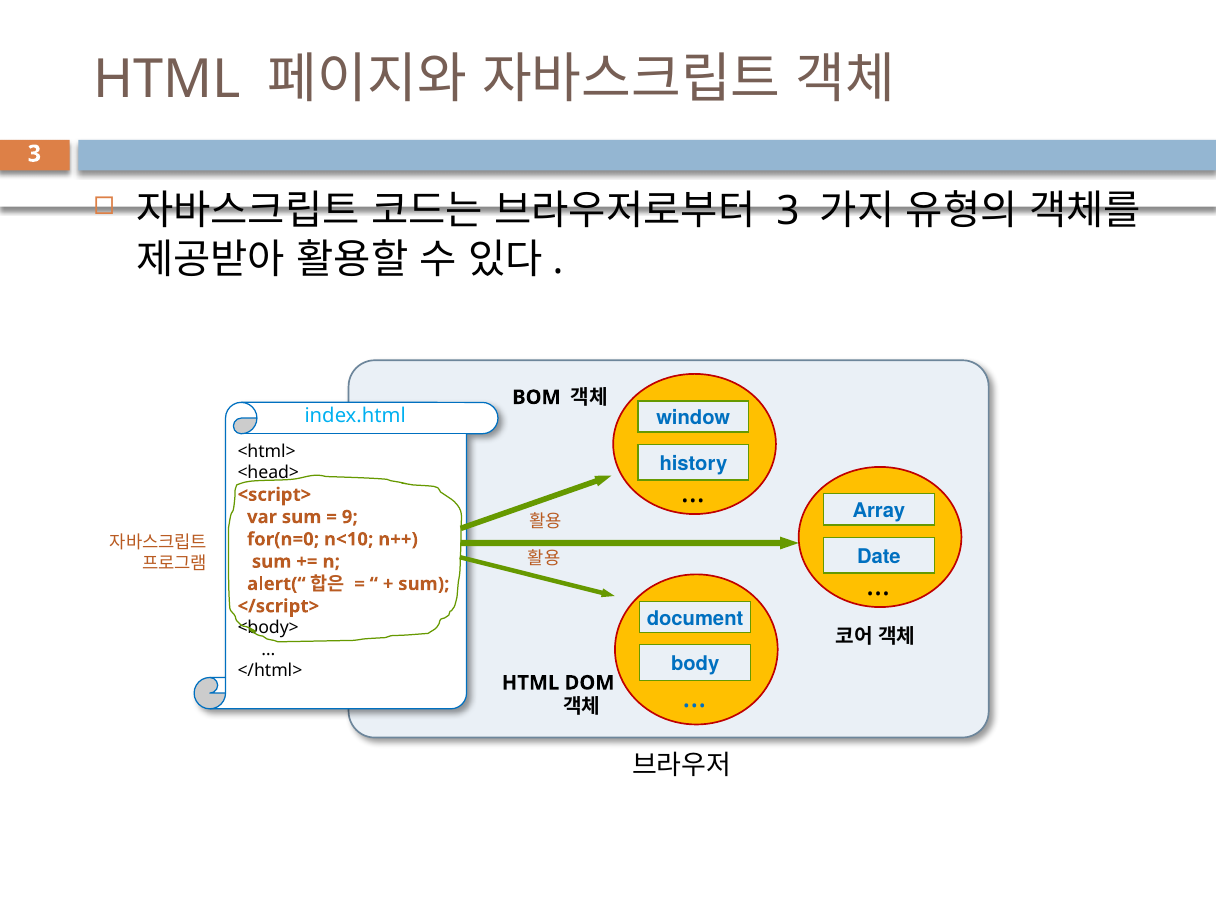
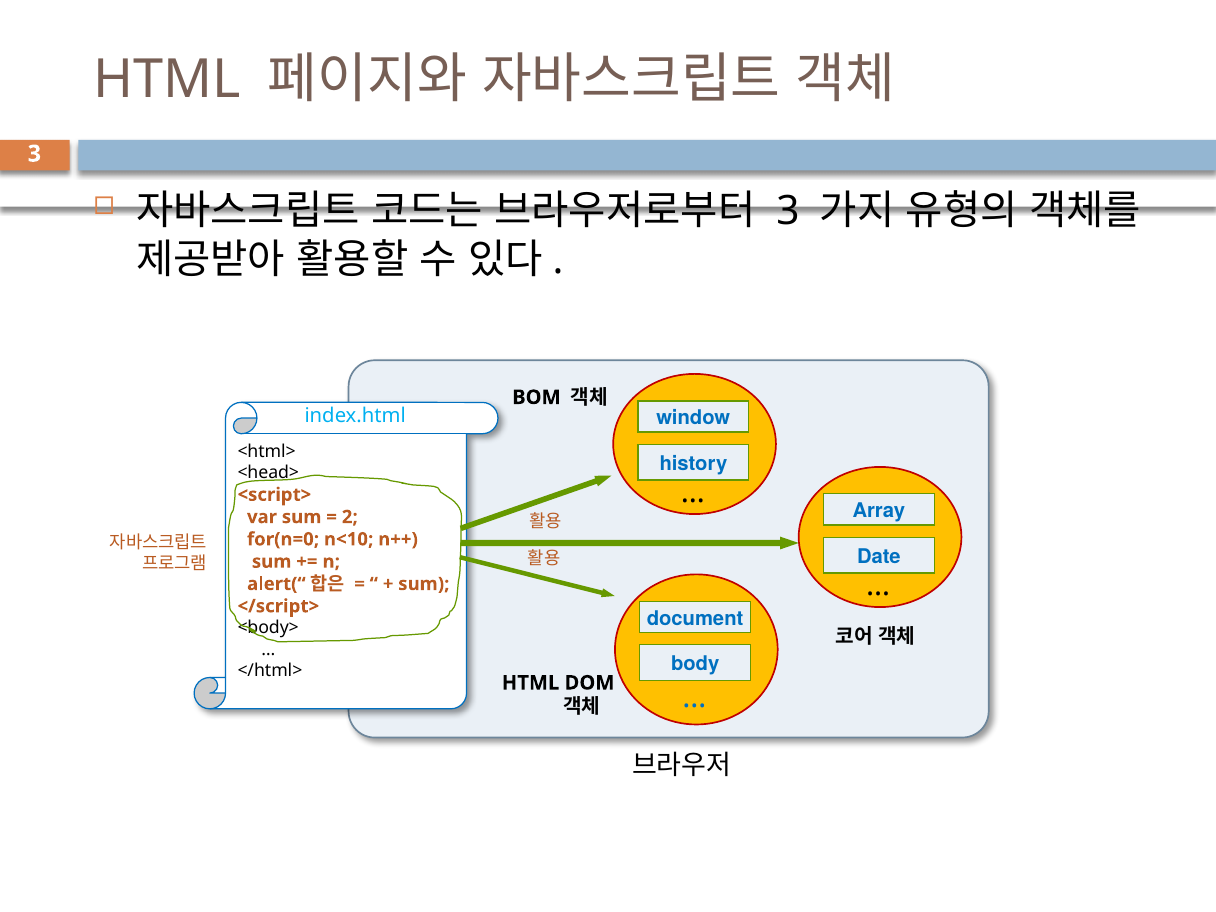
9: 9 -> 2 (350, 517)
